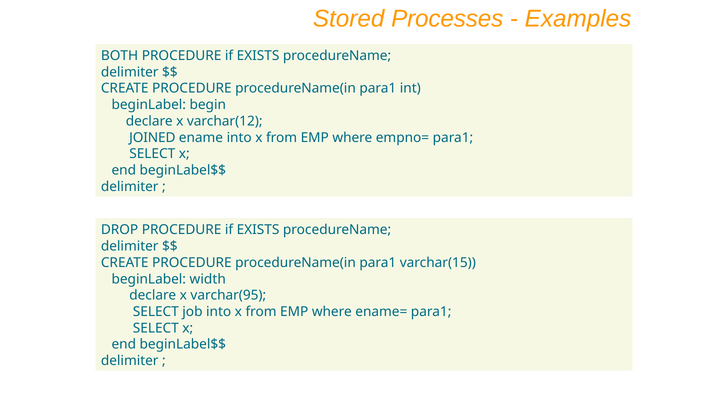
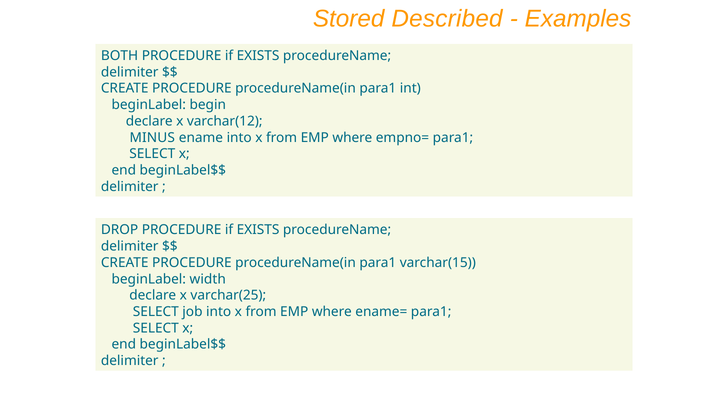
Processes: Processes -> Described (447, 19)
JOINED: JOINED -> MINUS (152, 138)
varchar(95: varchar(95 -> varchar(25 (228, 296)
